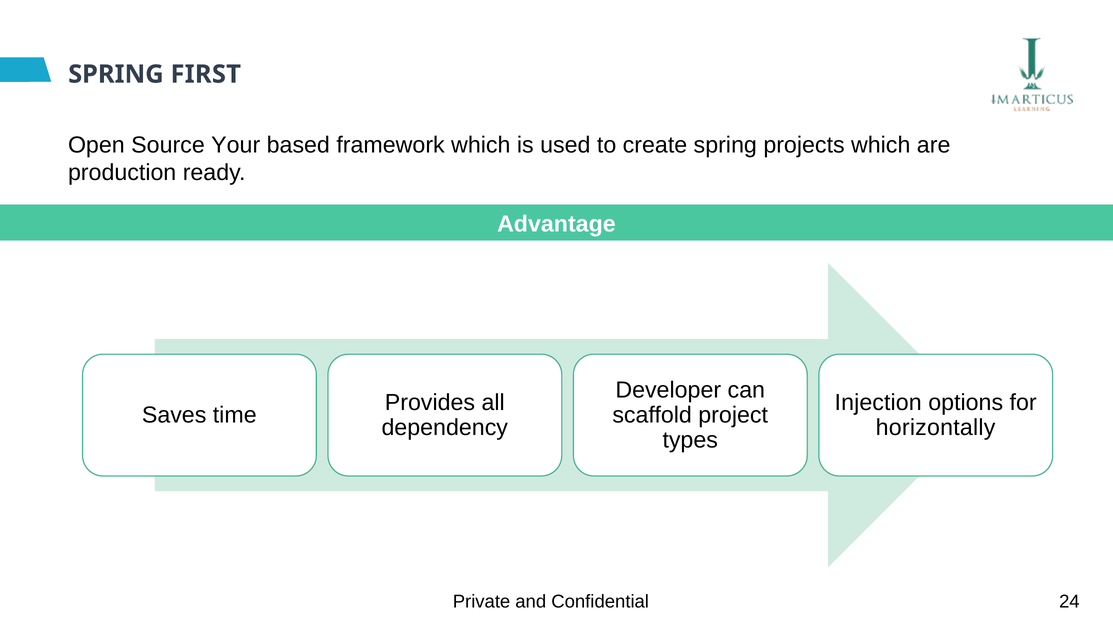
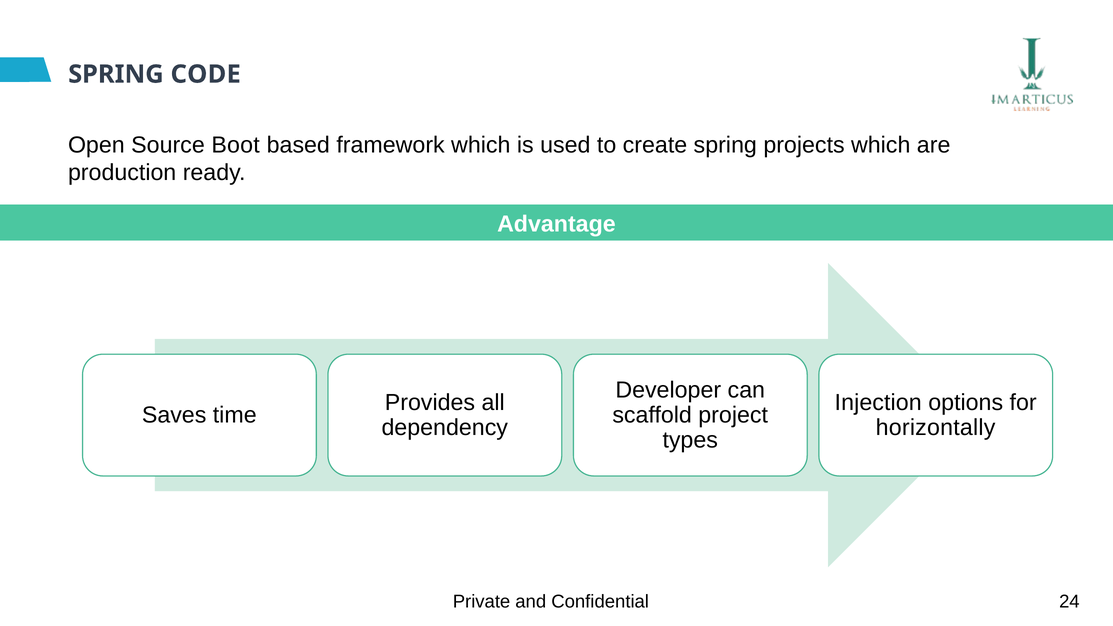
FIRST: FIRST -> CODE (206, 74)
Your: Your -> Boot (236, 145)
